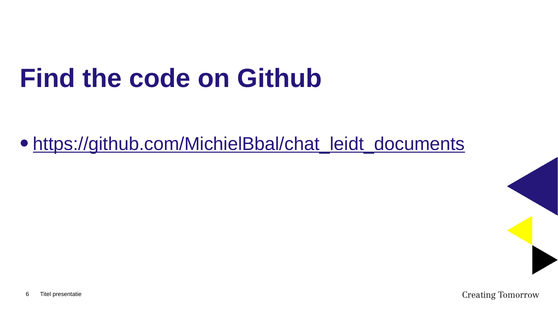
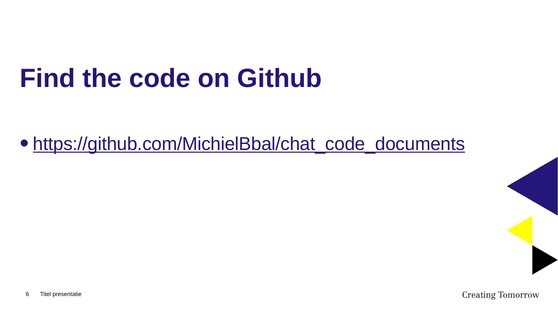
https://github.com/MichielBbal/chat_leidt_documents: https://github.com/MichielBbal/chat_leidt_documents -> https://github.com/MichielBbal/chat_code_documents (249, 144)
